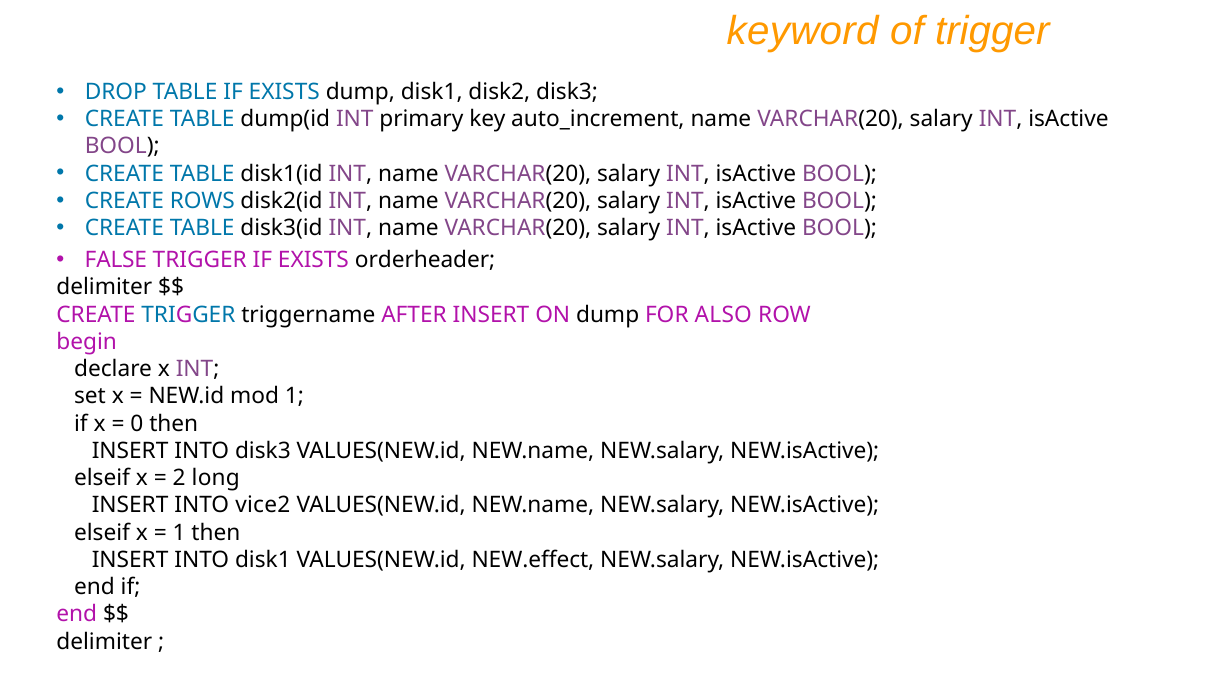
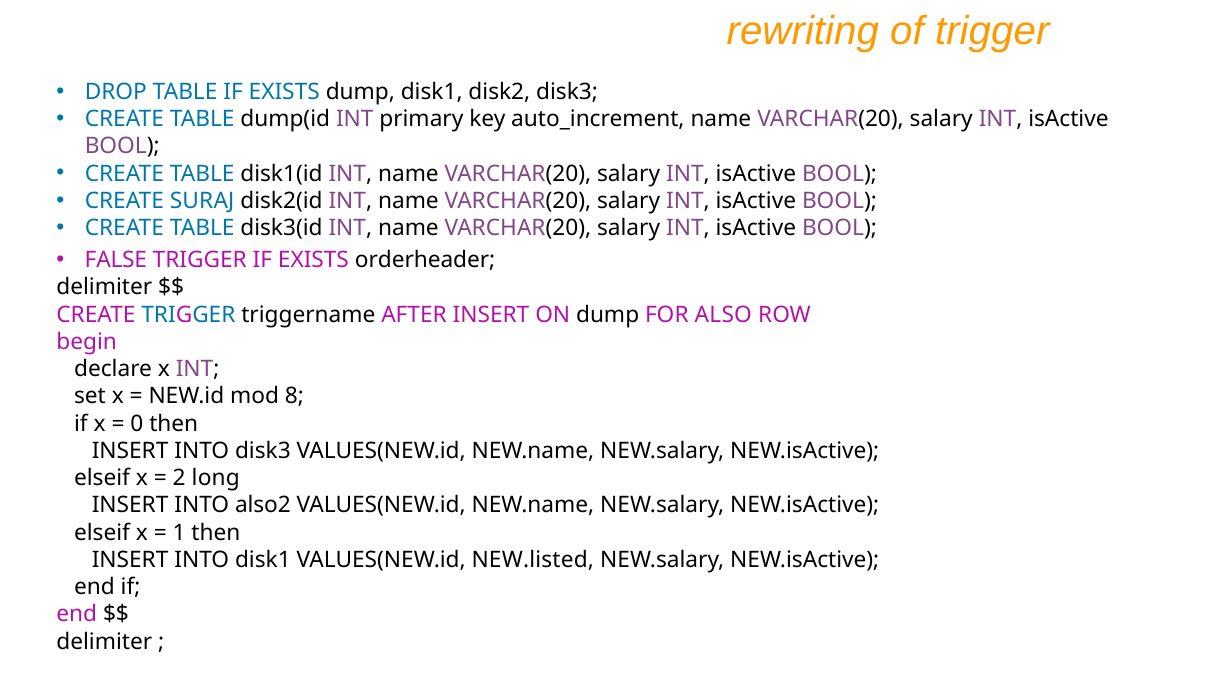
keyword: keyword -> rewriting (803, 31)
ROWS: ROWS -> SURAJ (202, 201)
mod 1: 1 -> 8 (294, 396)
vice2: vice2 -> also2 (263, 505)
NEW.effect: NEW.effect -> NEW.listed (533, 559)
